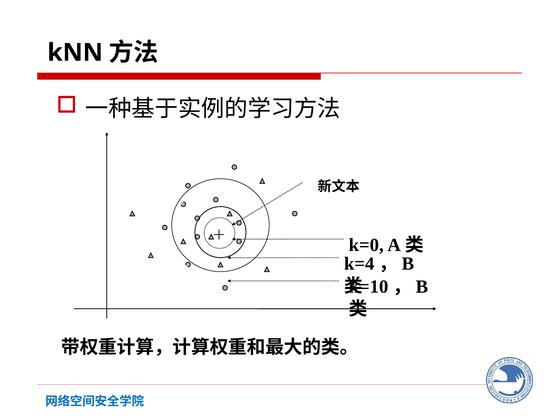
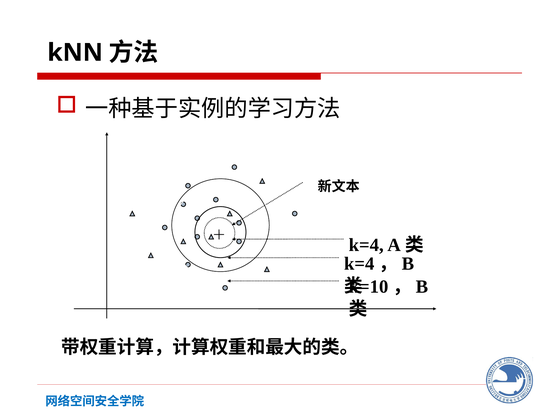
k=0: k=0 -> k=4 (366, 245)
